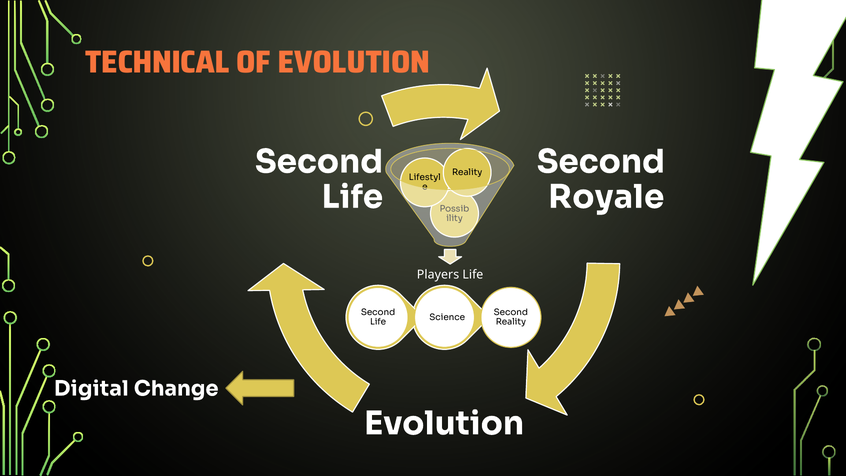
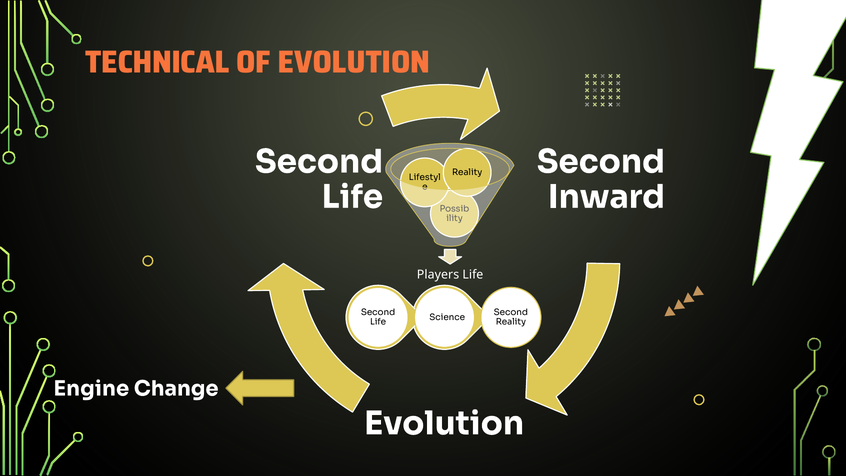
Royale: Royale -> Inward (607, 197)
Digital: Digital -> Engine (91, 389)
